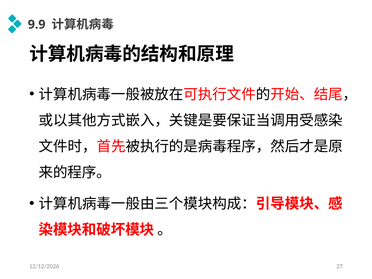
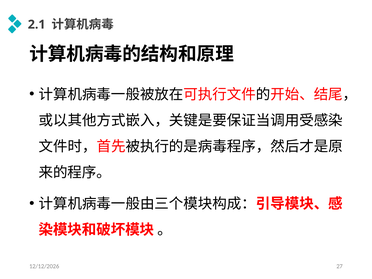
9.9: 9.9 -> 2.1 (37, 25)
